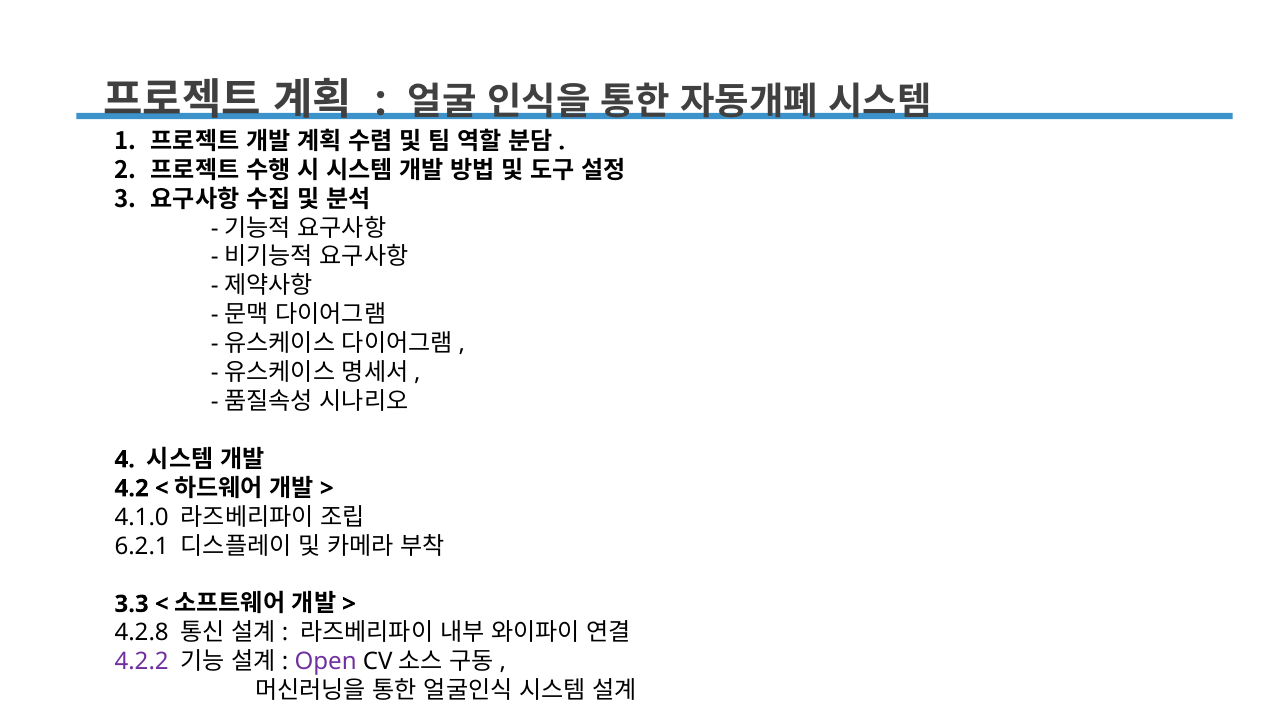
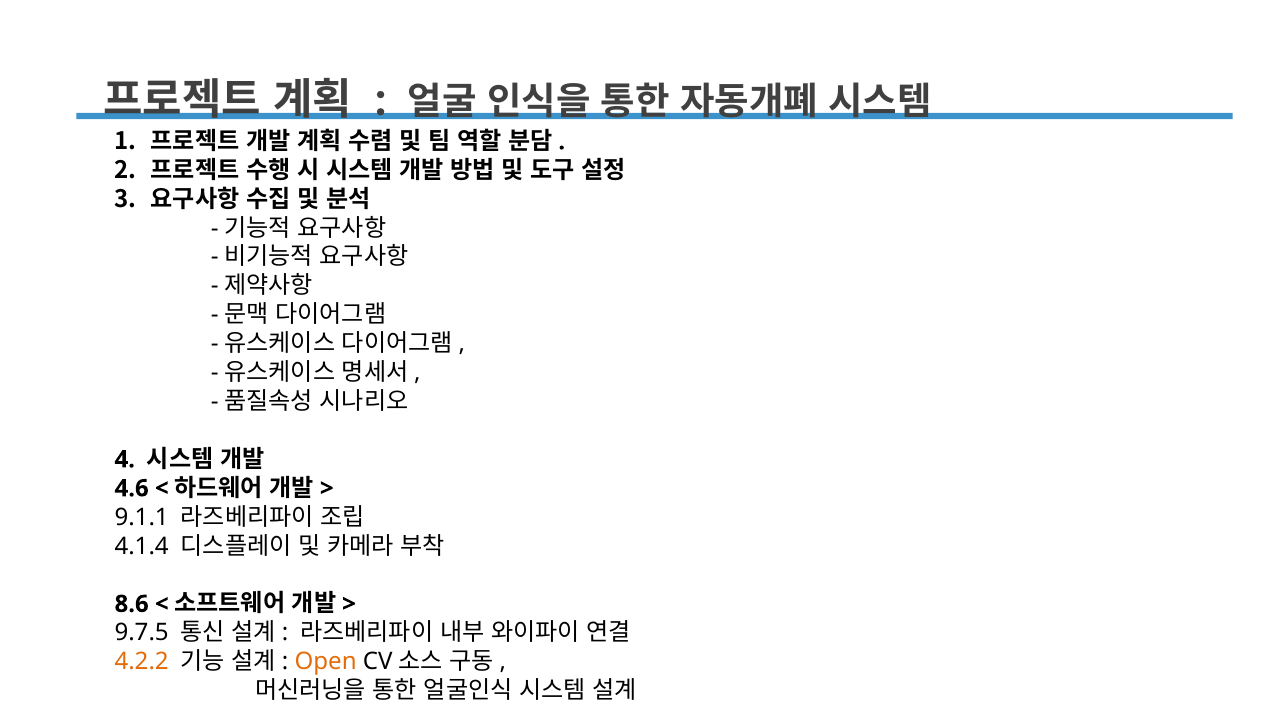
4.2: 4.2 -> 4.6 (132, 488)
4.1.0: 4.1.0 -> 9.1.1 (142, 517)
6.2.1: 6.2.1 -> 4.1.4 (142, 546)
3.3: 3.3 -> 8.6 (132, 604)
4.2.8: 4.2.8 -> 9.7.5 (142, 633)
4.2.2 colour: purple -> orange (142, 662)
Open colour: purple -> orange (326, 662)
